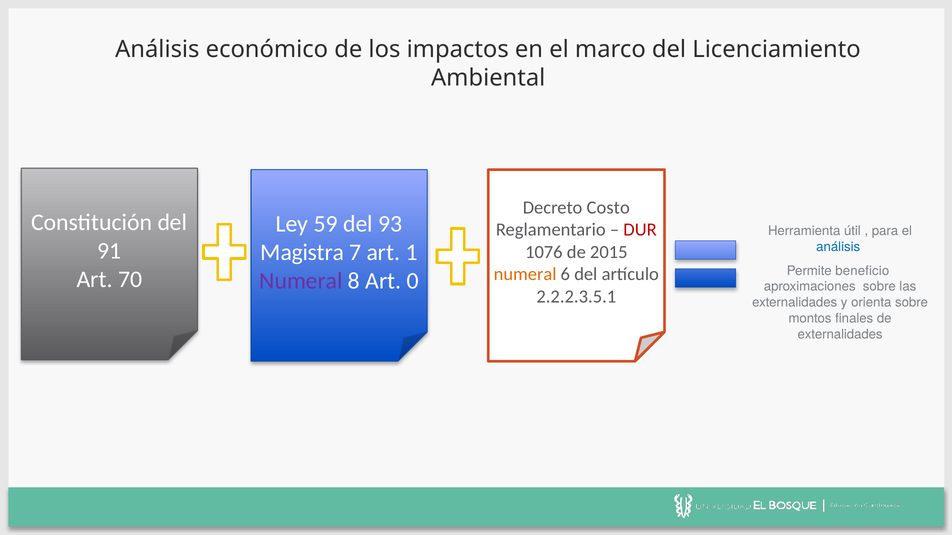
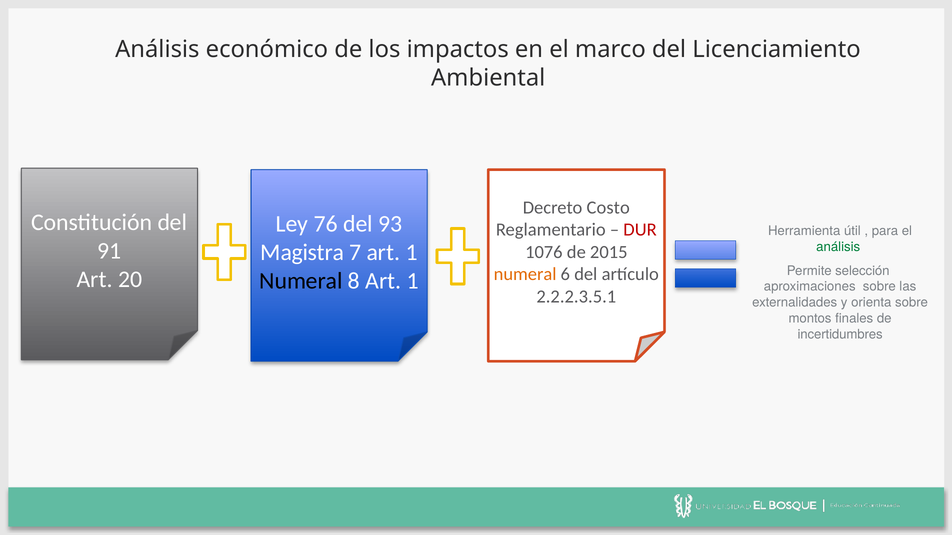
59: 59 -> 76 (326, 224)
análisis colour: blue -> green (838, 247)
beneficio: beneficio -> selección (862, 271)
70: 70 -> 20 (130, 280)
Numeral colour: purple -> black (301, 281)
8 Art 0: 0 -> 1 (413, 281)
externalidades: externalidades -> incertidumbres (840, 335)
